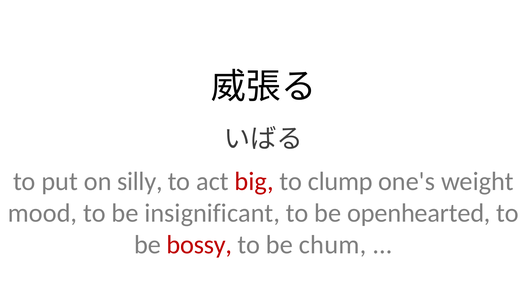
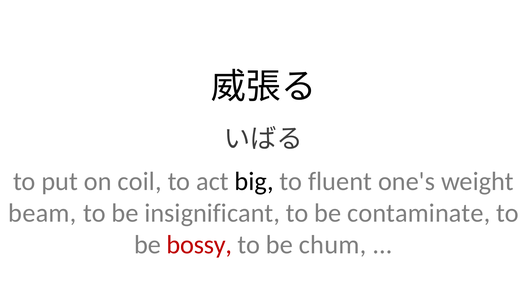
silly: silly -> coil (140, 181)
big colour: red -> black (254, 181)
clump: clump -> fluent (340, 181)
mood: mood -> beam (42, 213)
openhearted: openhearted -> contaminate (419, 213)
